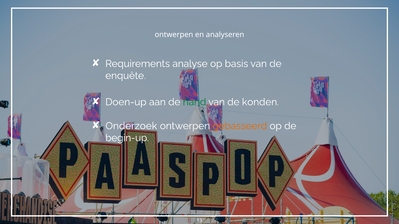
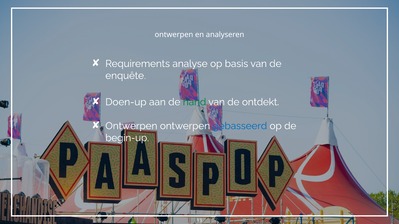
konden: konden -> ontdekt (261, 102)
Onderzoek: Onderzoek -> Ontwerpen (131, 126)
gebasseerd colour: orange -> blue (240, 126)
